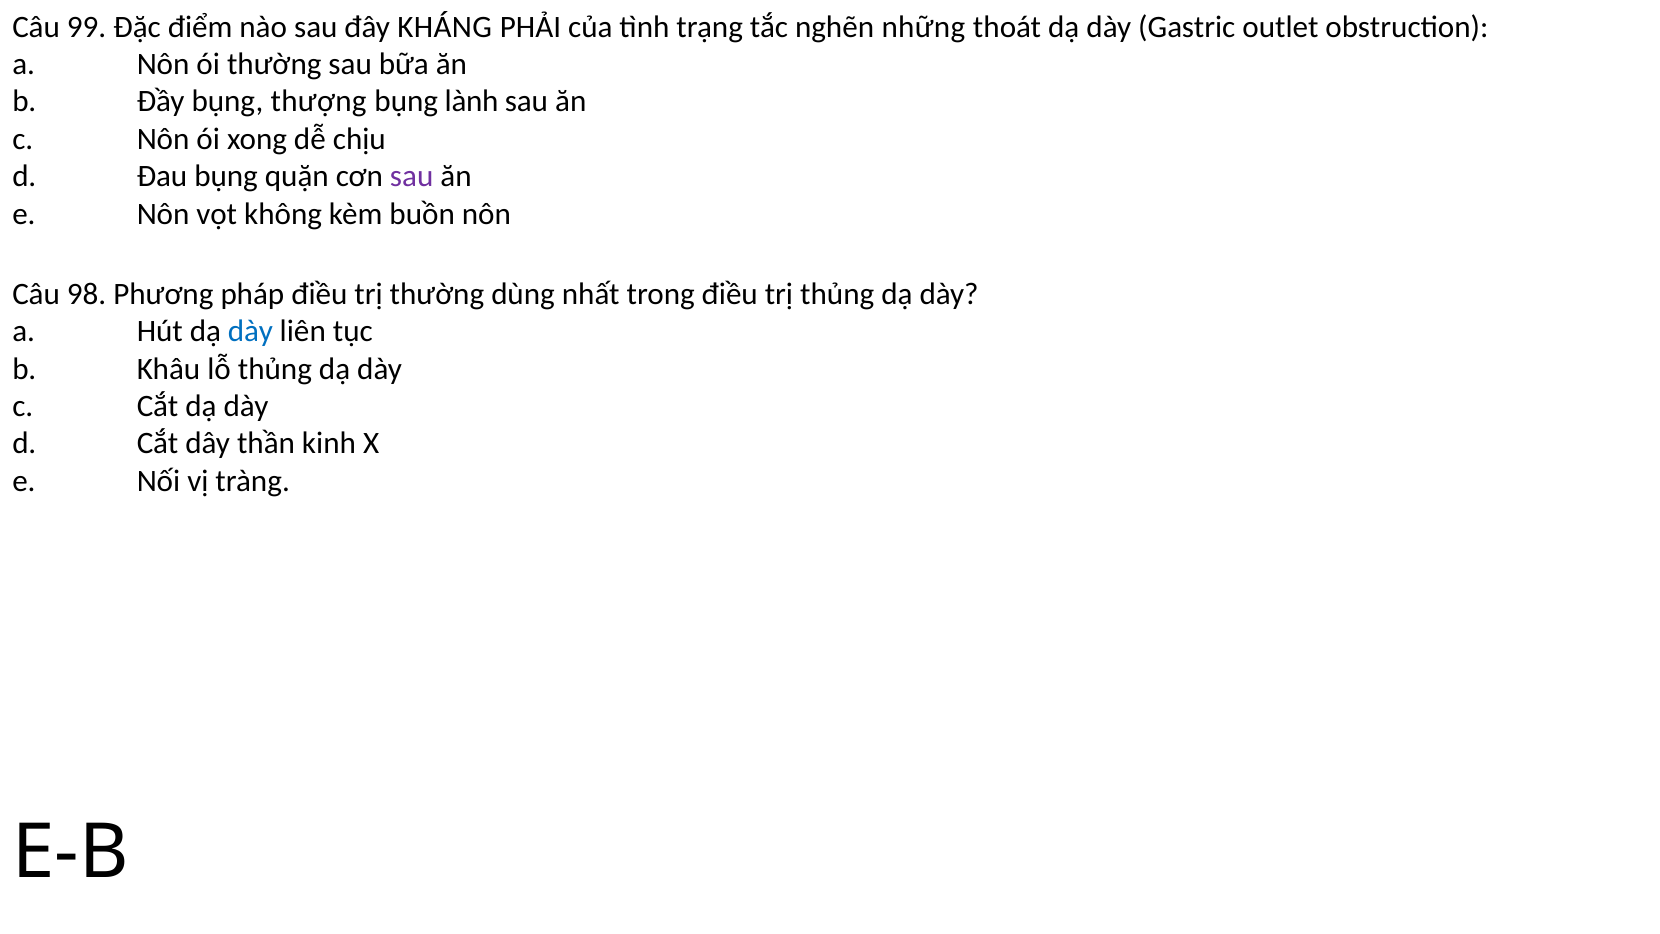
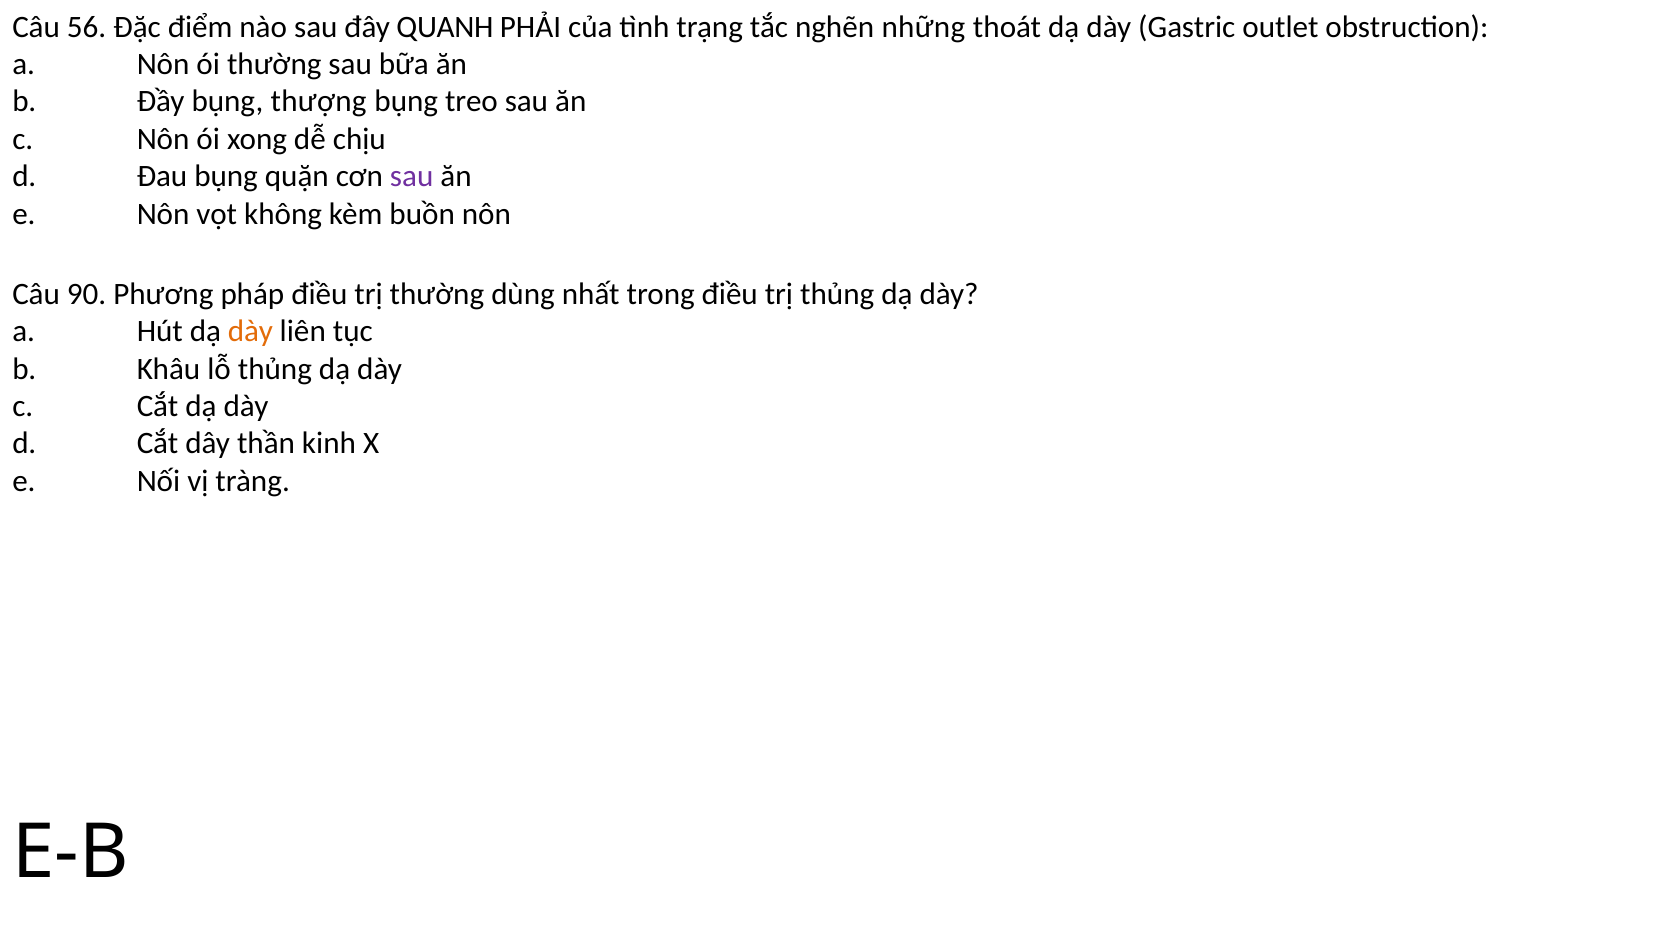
99: 99 -> 56 (87, 27)
KHÁNG: KHÁNG -> QUANH (445, 27)
lành: lành -> treo (471, 102)
98: 98 -> 90 (87, 294)
dày colour: blue -> orange (250, 331)
